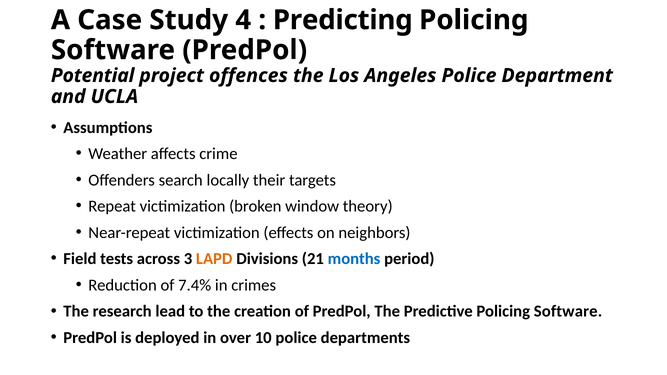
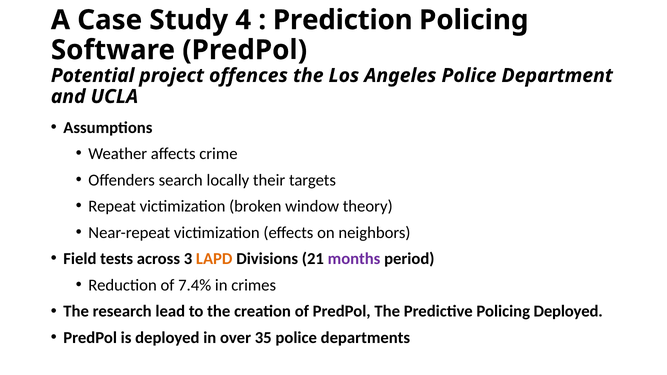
Predicting: Predicting -> Prediction (343, 20)
months colour: blue -> purple (354, 259)
Predictive Policing Software: Software -> Deployed (568, 312)
10: 10 -> 35 (263, 338)
